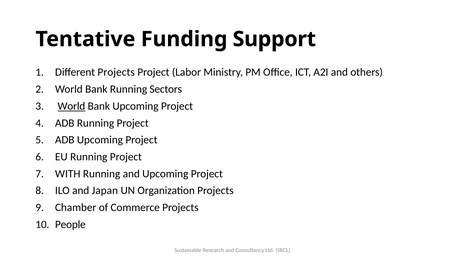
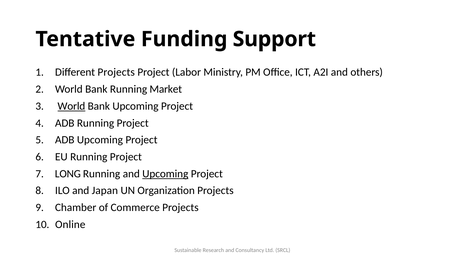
Sectors: Sectors -> Market (166, 89)
WITH: WITH -> LONG (68, 173)
Upcoming underline: none -> present (165, 173)
People: People -> Online (70, 224)
